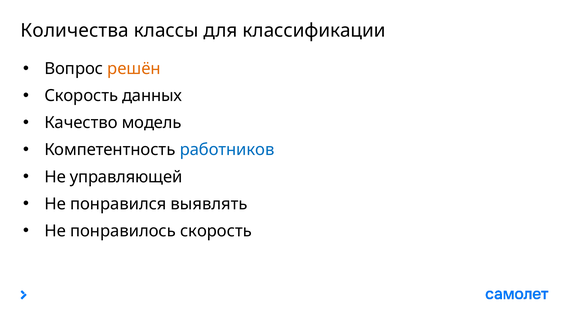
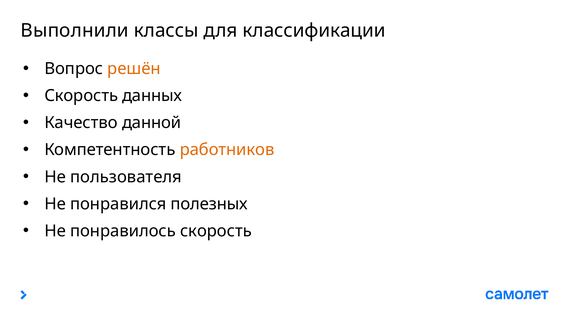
Количества: Количества -> Выполнили (75, 31)
модель: модель -> данной (152, 123)
работников colour: blue -> orange (227, 150)
управляющей: управляющей -> пользователя (126, 177)
выявлять: выявлять -> полезных (209, 204)
